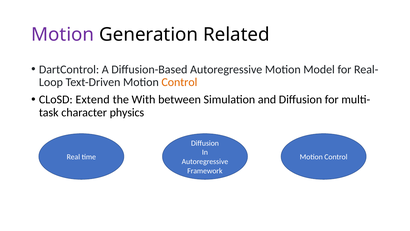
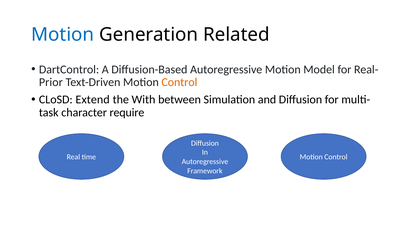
Motion colour: purple -> blue (63, 34)
Loop: Loop -> Prior (51, 82)
physics: physics -> require (127, 112)
